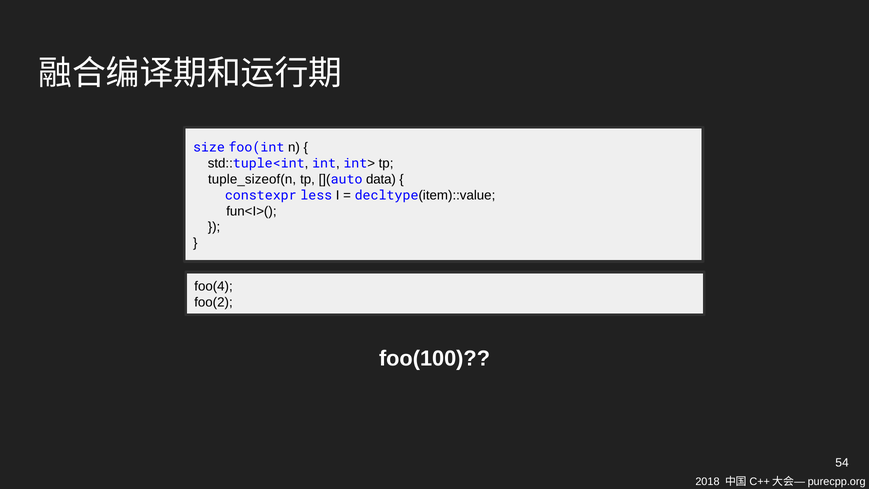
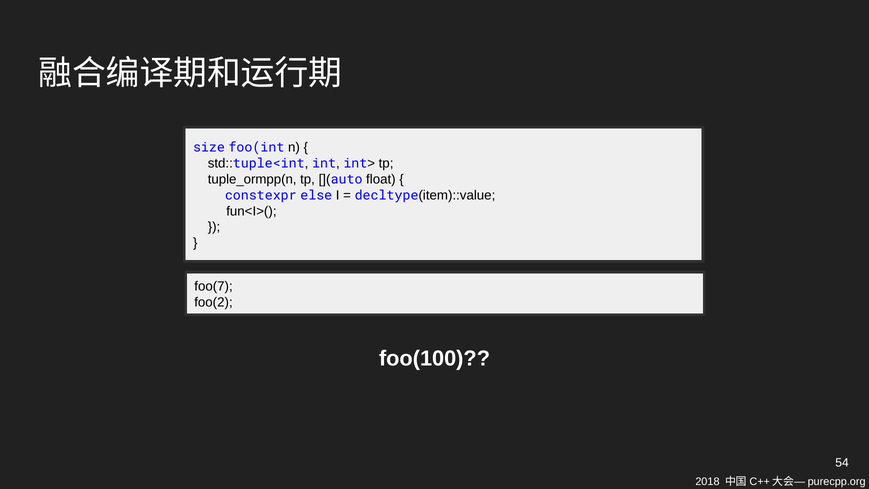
tuple_sizeof(n: tuple_sizeof(n -> tuple_ormpp(n (252, 179)
data: data -> float (381, 179)
less: less -> else (316, 195)
foo(4: foo(4 -> foo(7 (214, 286)
